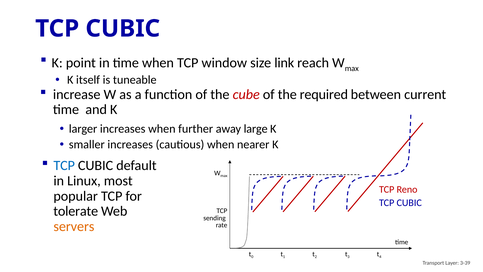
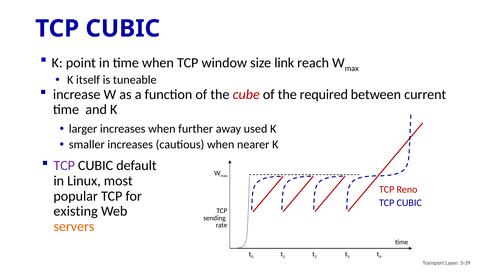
large: large -> used (256, 129)
TCP colour: blue -> purple (64, 165)
tolerate: tolerate -> existing (76, 211)
